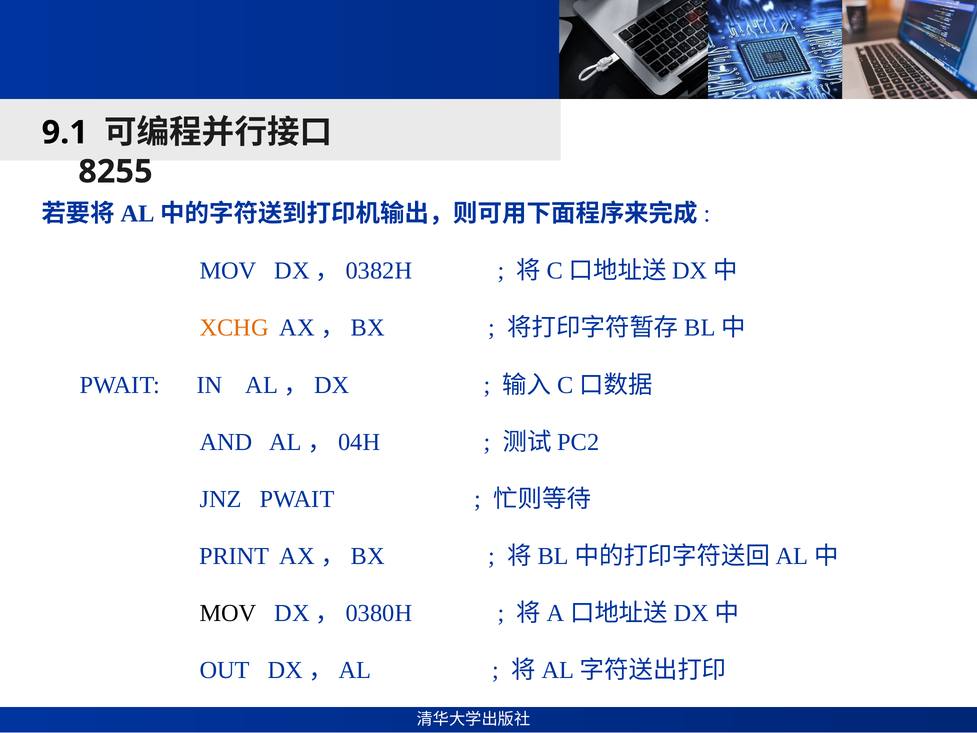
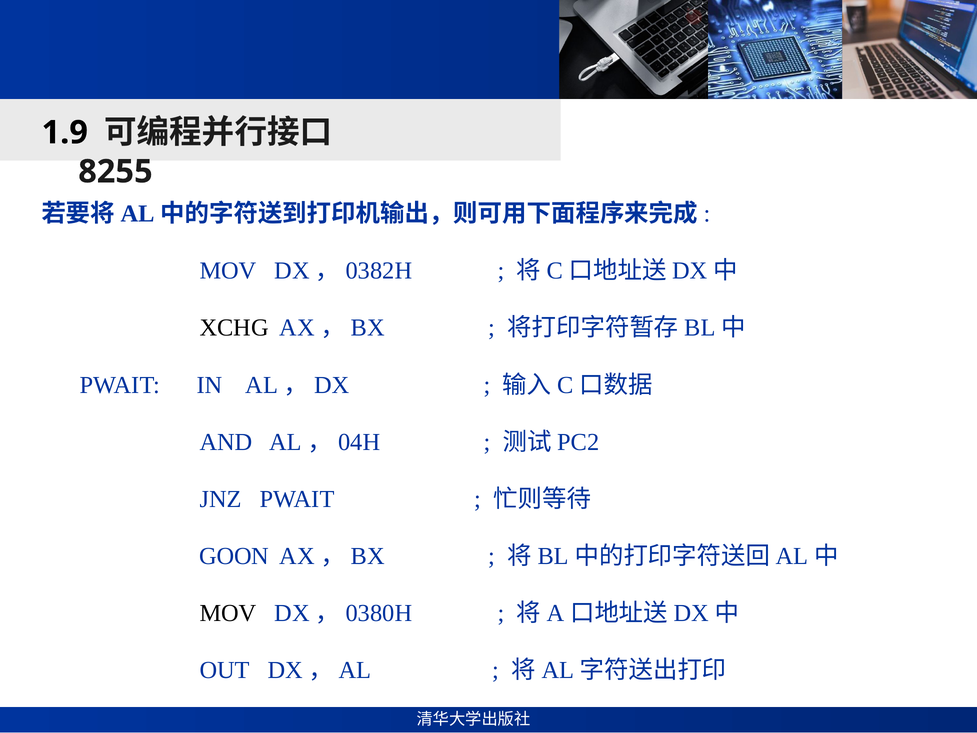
9.1: 9.1 -> 1.9 (65, 132)
XCHG colour: orange -> black (234, 328)
PRINT: PRINT -> GOON (234, 556)
